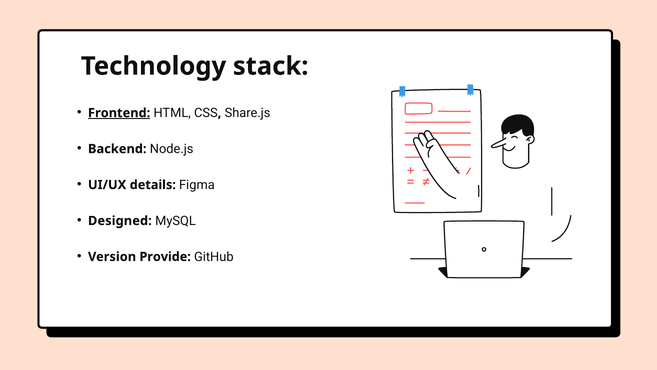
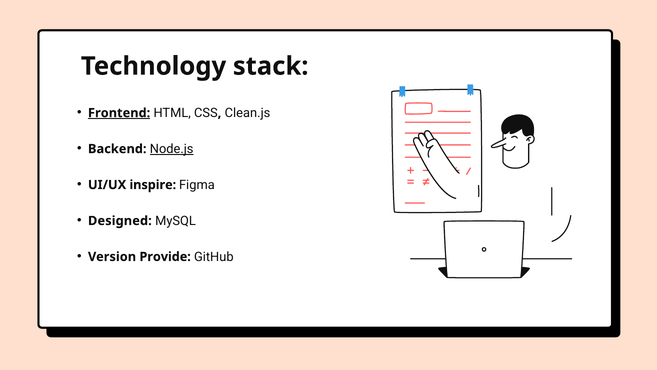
Share.js: Share.js -> Clean.js (248, 113)
Node.js underline: none -> present (172, 149)
details: details -> inspire (153, 185)
